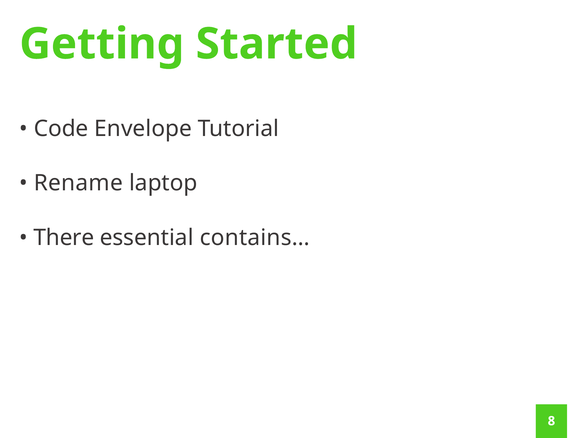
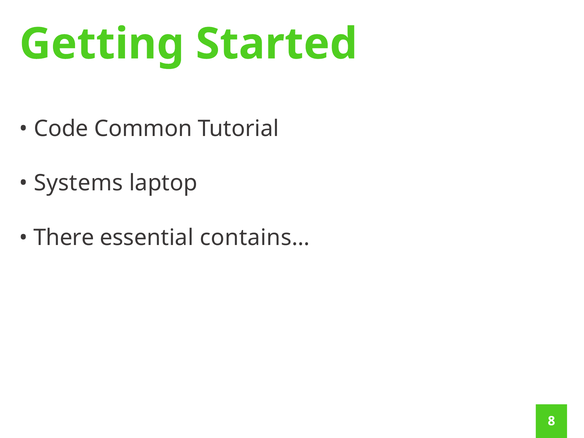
Envelope: Envelope -> Common (143, 129)
Rename: Rename -> Systems (78, 183)
